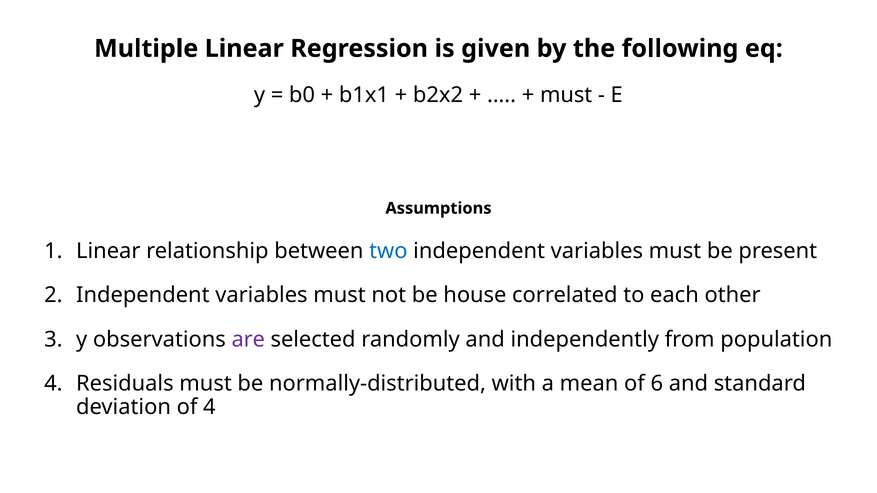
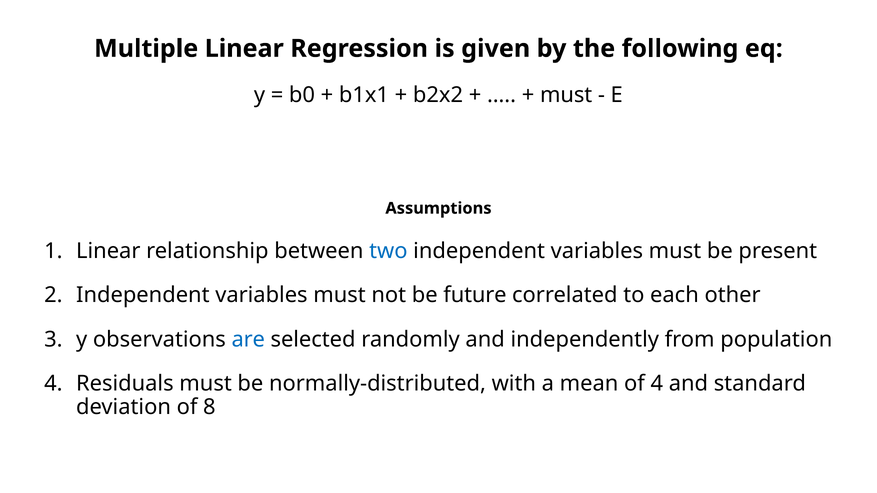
house: house -> future (475, 295)
are colour: purple -> blue (248, 340)
of 6: 6 -> 4 (657, 384)
of 4: 4 -> 8 (209, 407)
